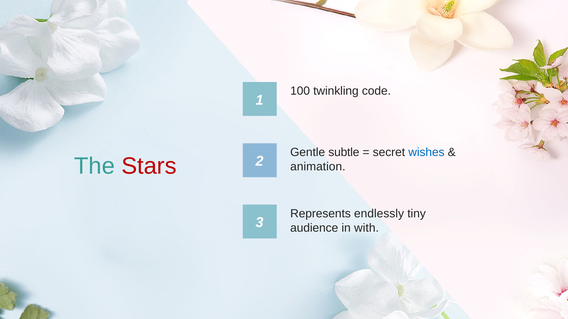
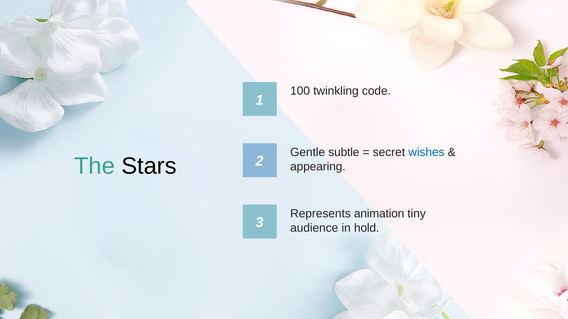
Stars colour: red -> black (149, 166)
animation: animation -> appearing (318, 167)
endlessly: endlessly -> animation (379, 214)
with: with -> hold (367, 228)
